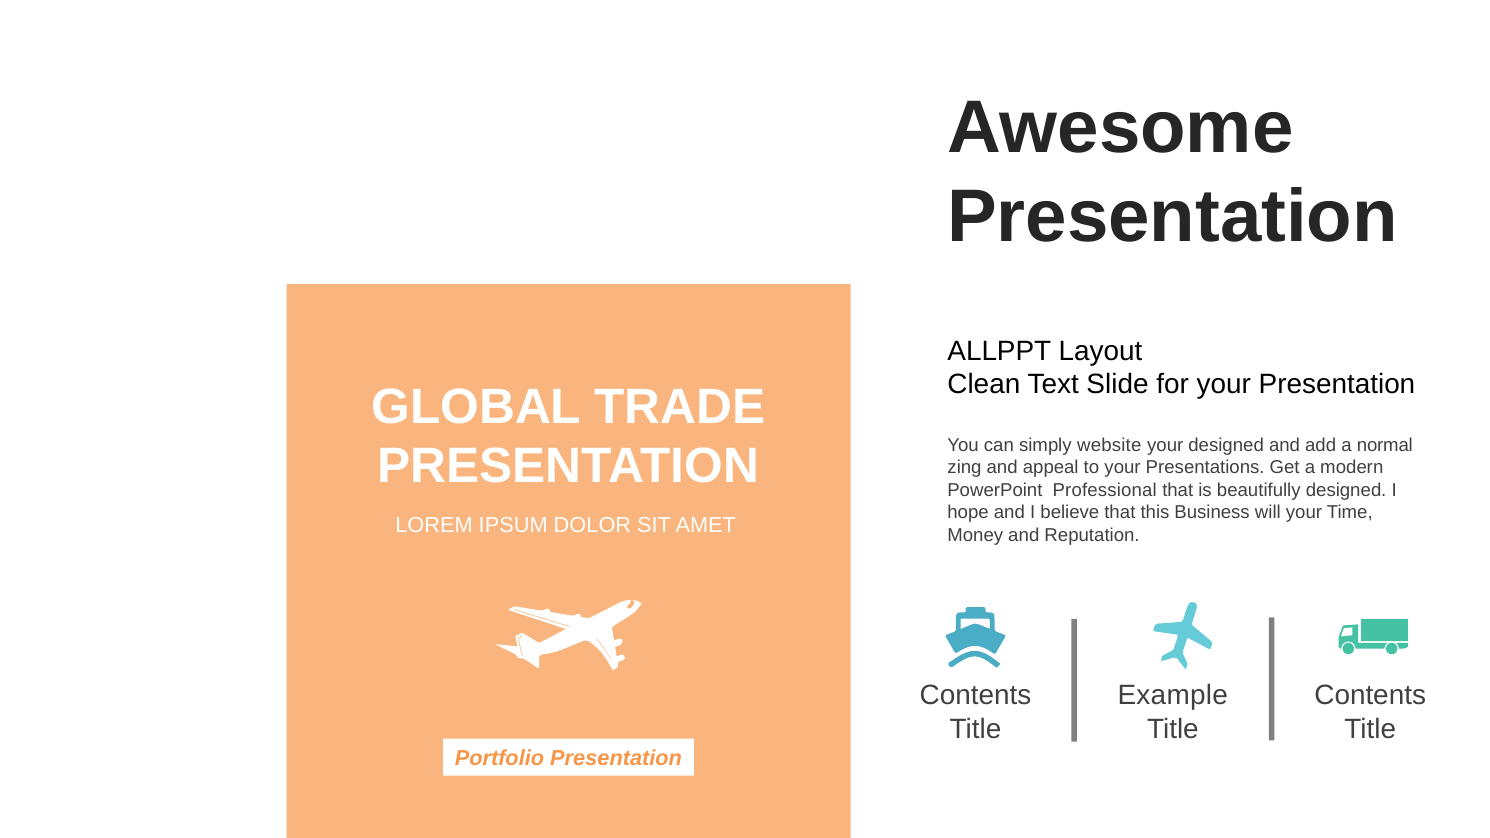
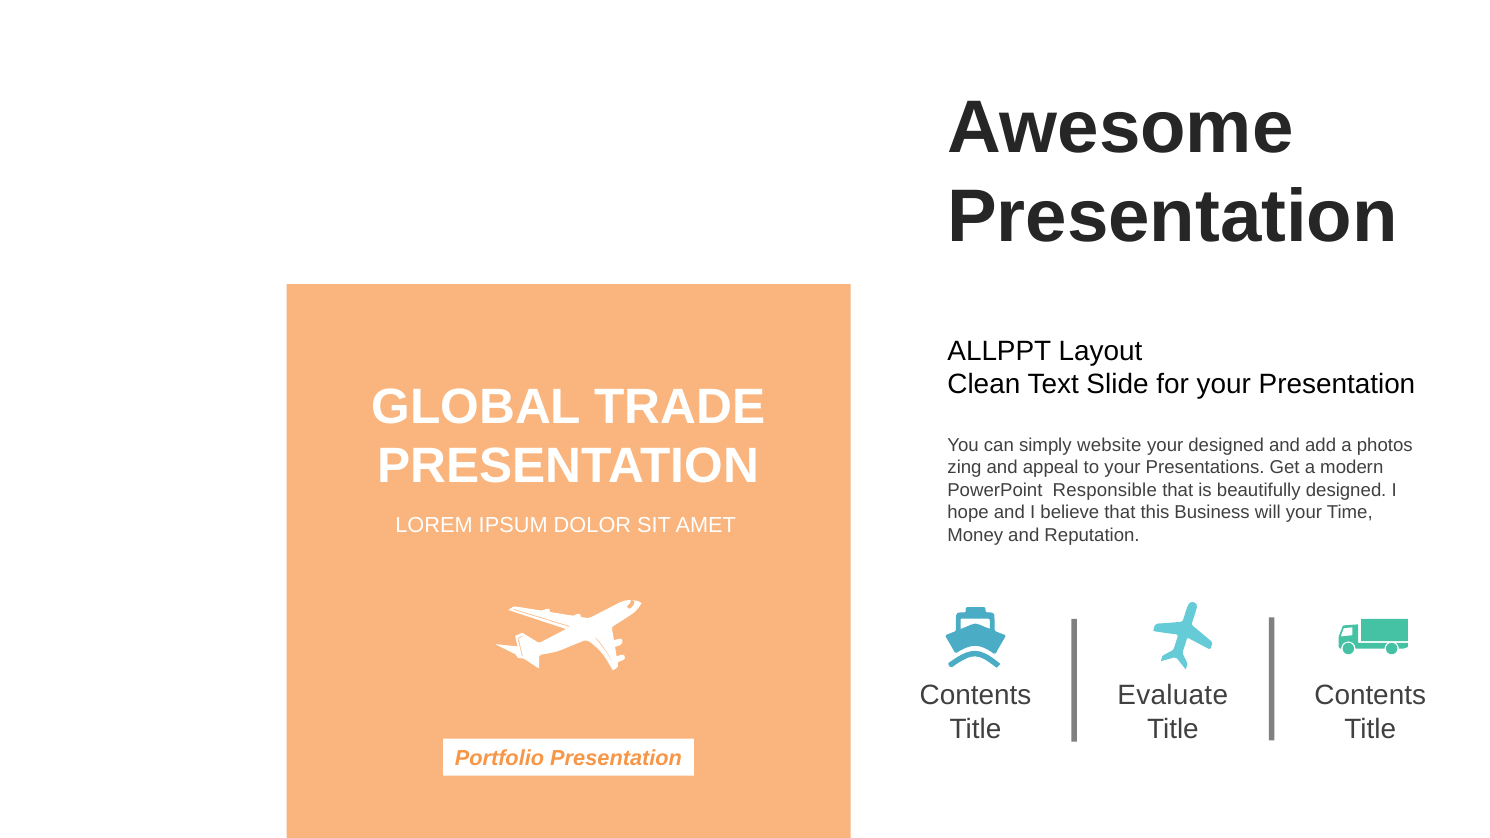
normal: normal -> photos (1385, 446)
Professional: Professional -> Responsible (1105, 490)
Example: Example -> Evaluate (1173, 696)
